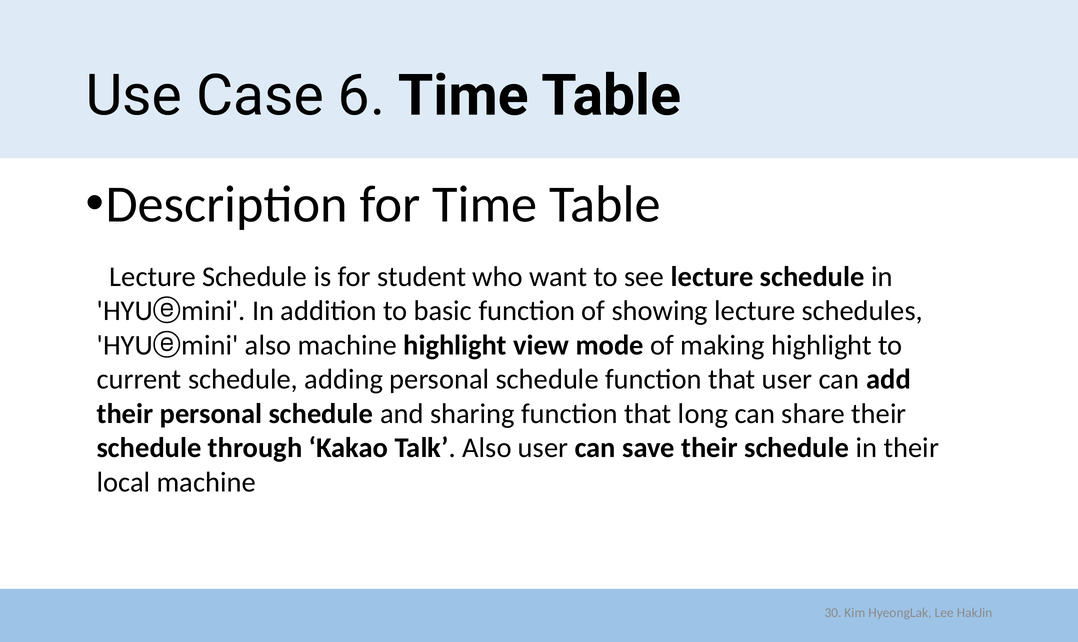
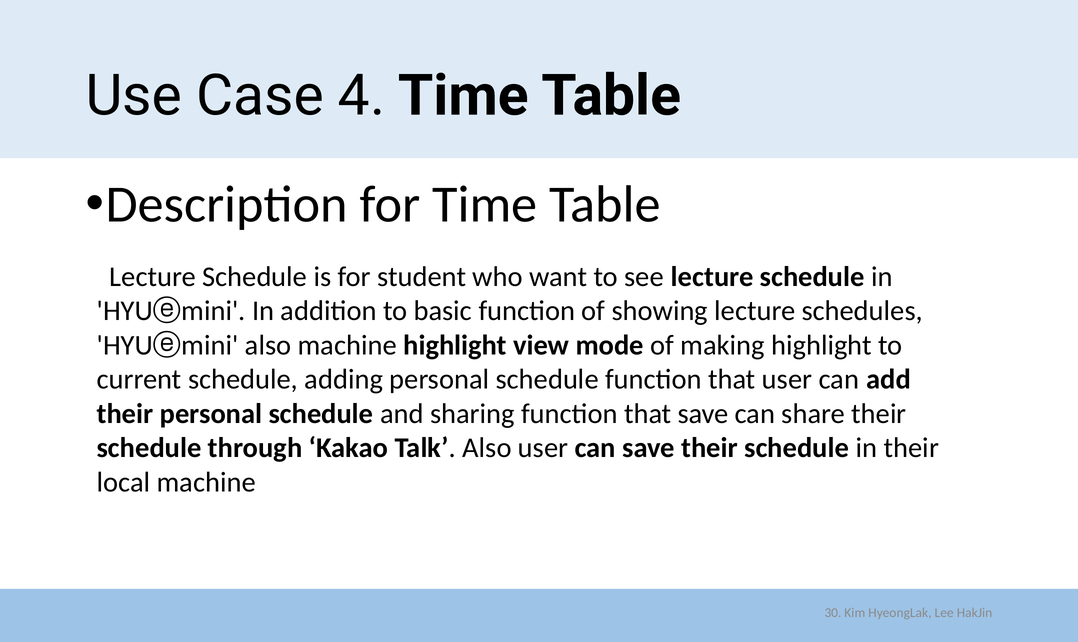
6: 6 -> 4 (362, 96)
that long: long -> save (703, 413)
